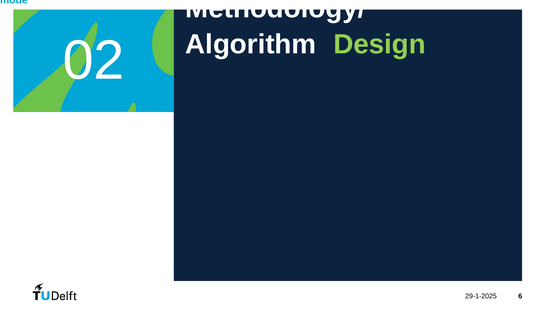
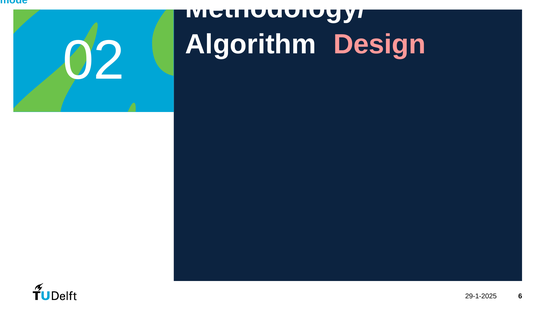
Design colour: light green -> pink (380, 44)
